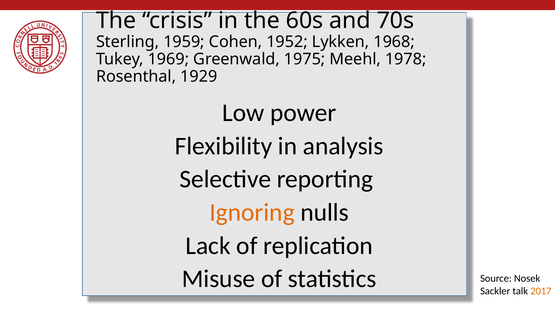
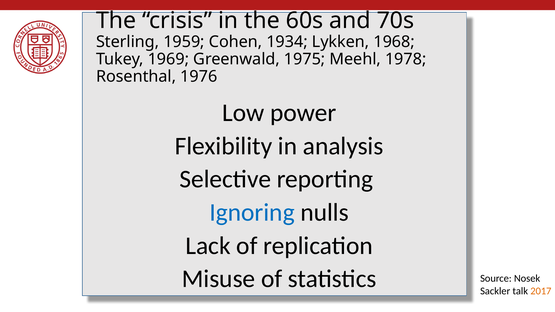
1952: 1952 -> 1934 (287, 42)
1929: 1929 -> 1976 (199, 77)
Ignoring colour: orange -> blue (252, 213)
